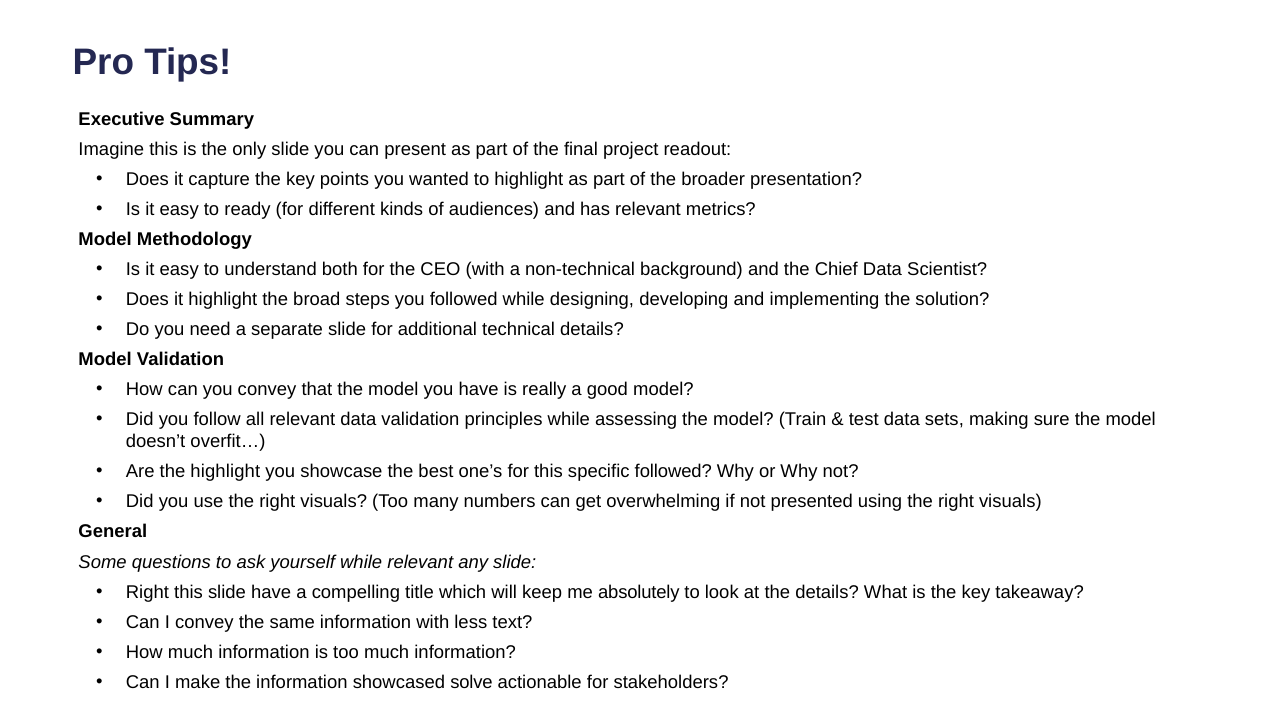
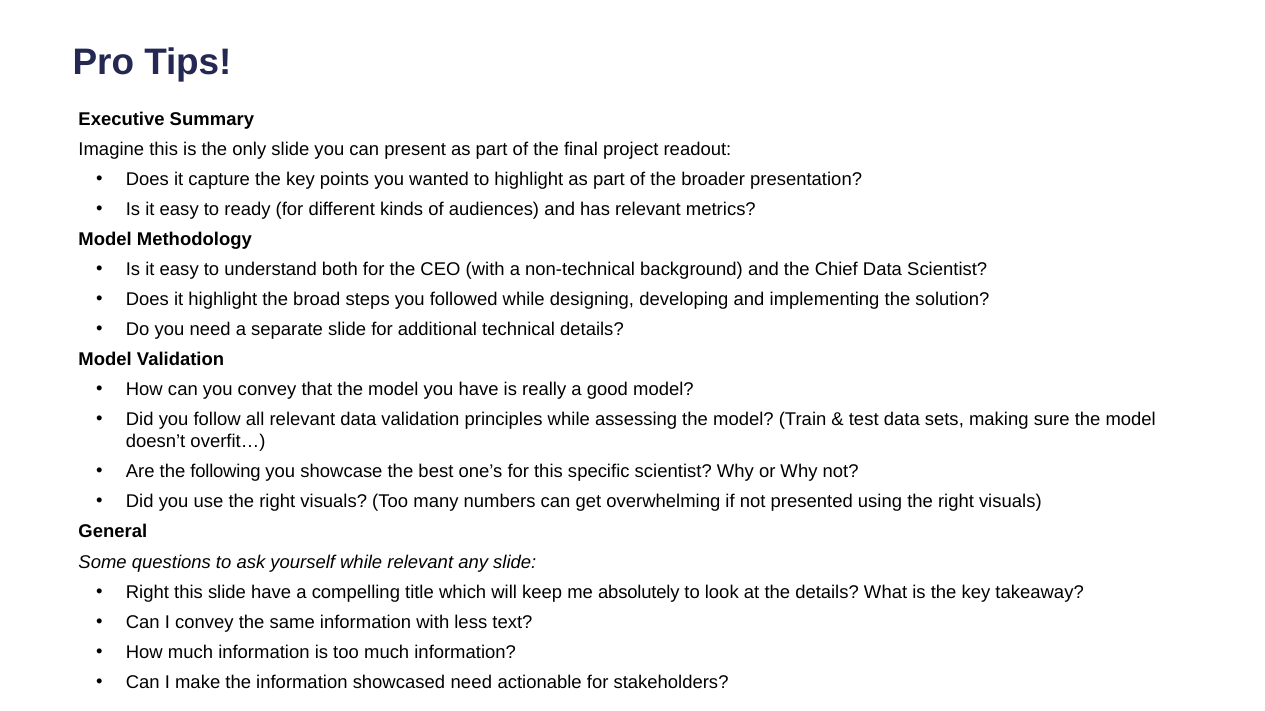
the highlight: highlight -> following (225, 472)
specific followed: followed -> scientist (673, 472)
showcased solve: solve -> need (471, 683)
